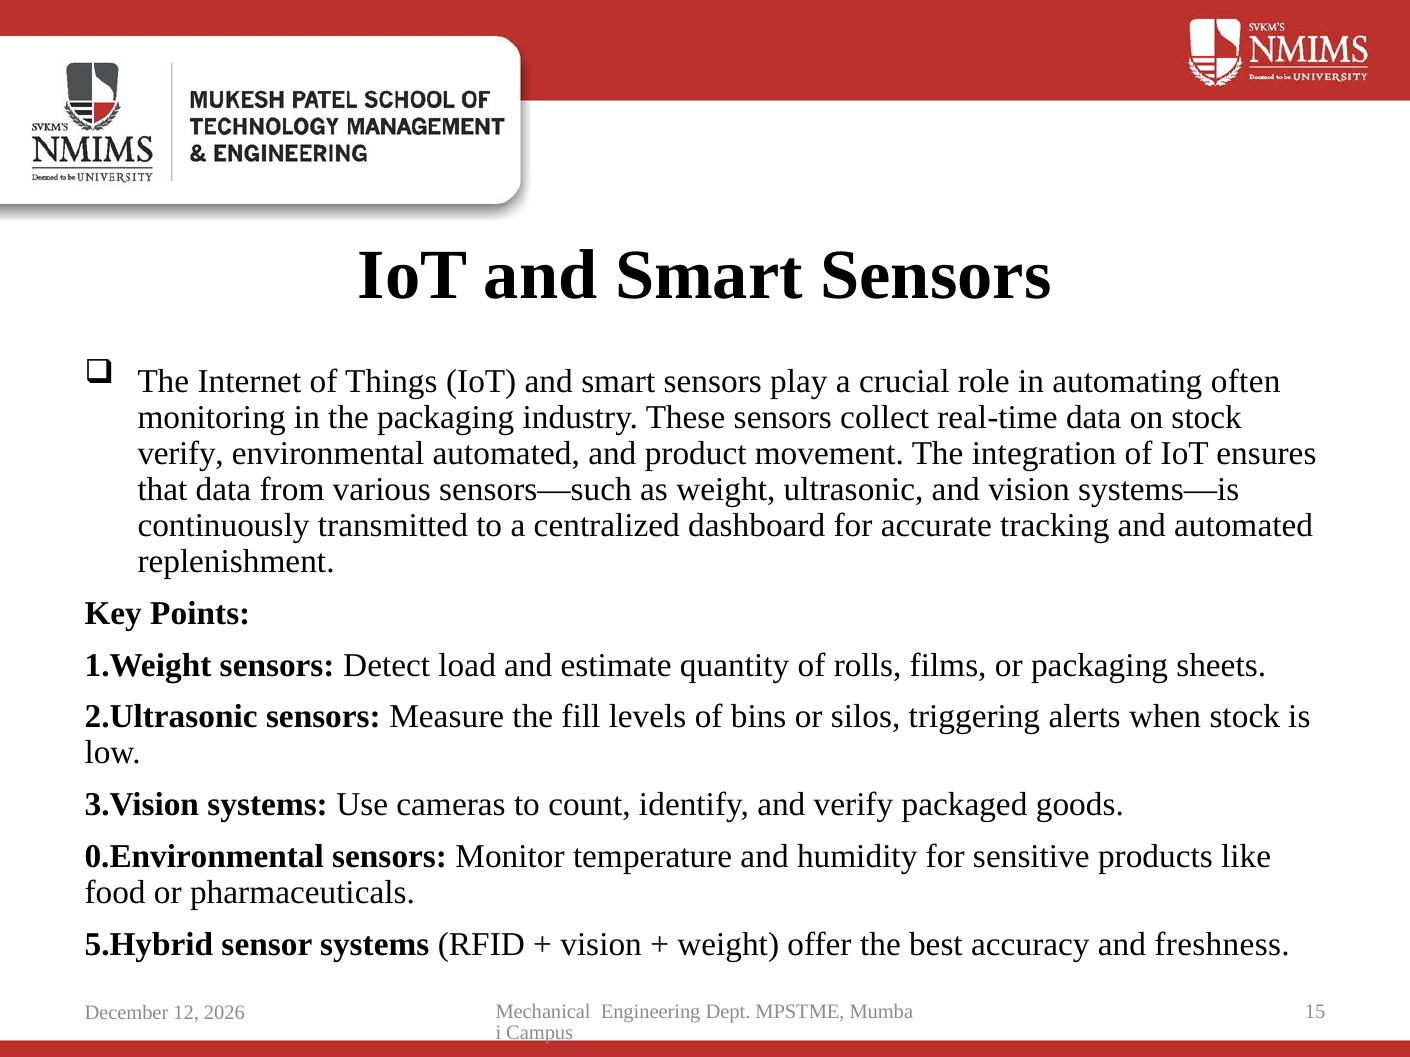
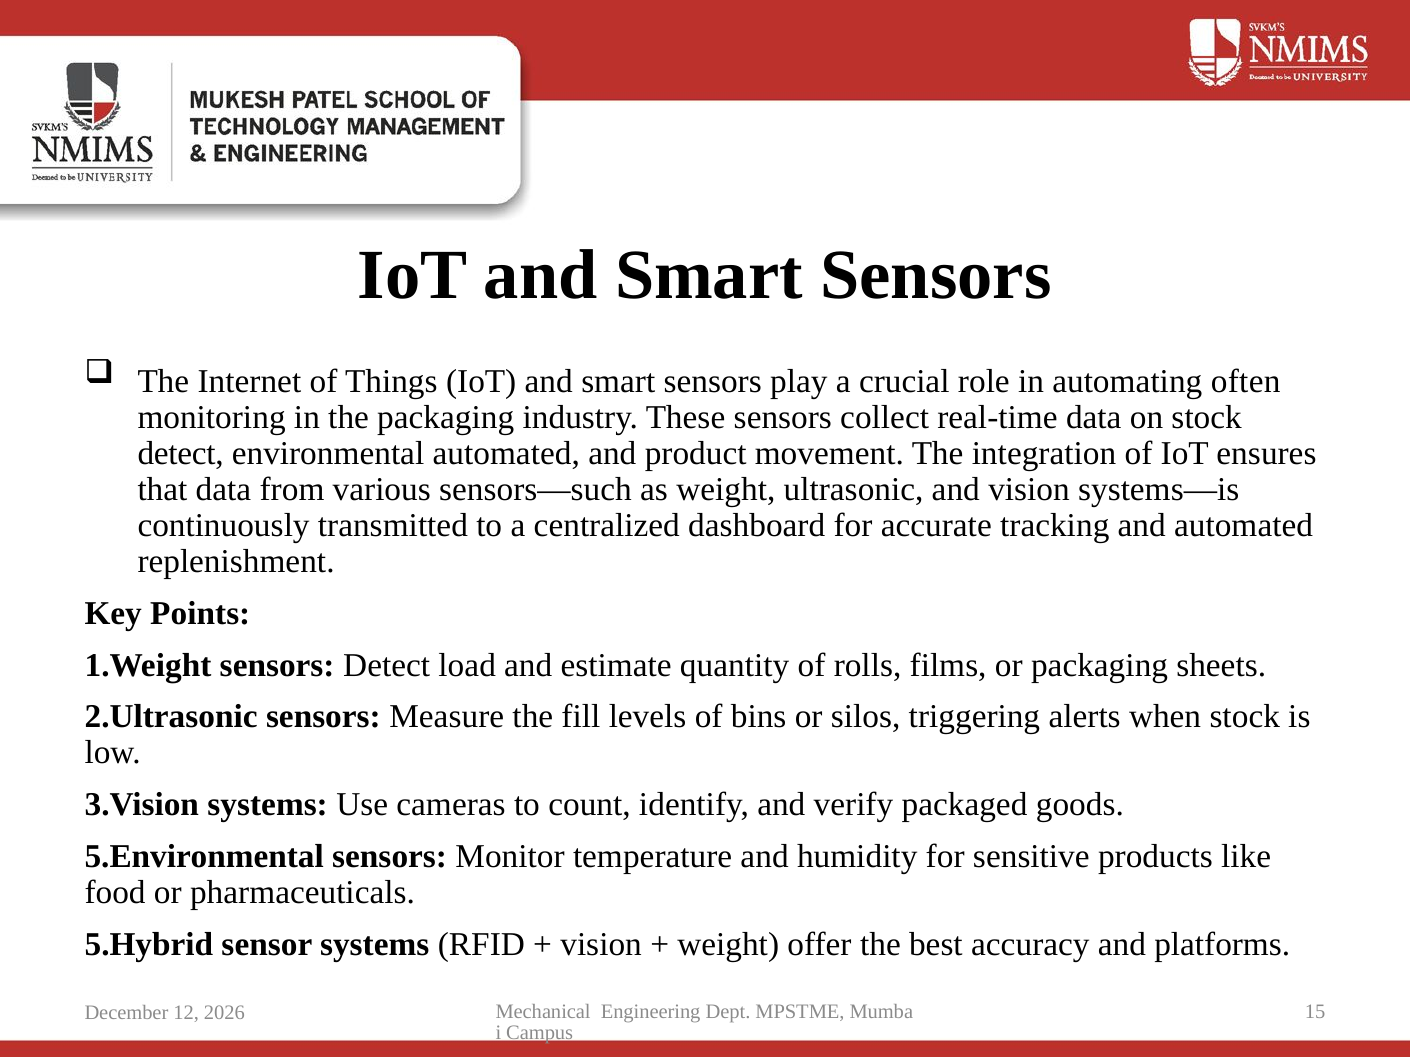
verify: verify -> detect (181, 454)
0.Environmental: 0.Environmental -> 5.Environmental (204, 857)
freshness: freshness -> platforms (1222, 945)
